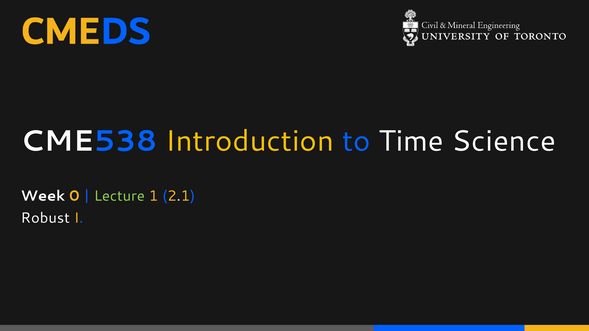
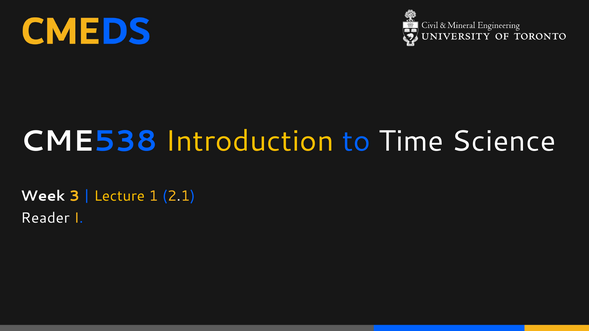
0: 0 -> 3 (74, 196)
Lecture colour: light green -> yellow (119, 196)
Robust: Robust -> Reader (45, 218)
